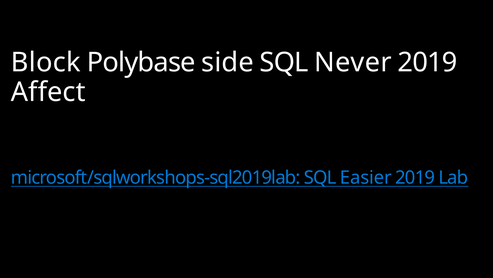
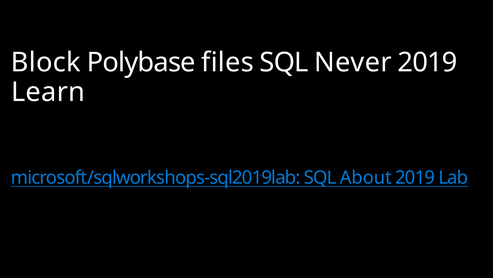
side: side -> files (227, 62)
Affect: Affect -> Learn (48, 92)
Easier: Easier -> About (366, 177)
